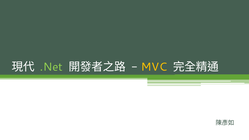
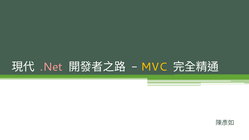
.Net colour: light green -> pink (51, 67)
